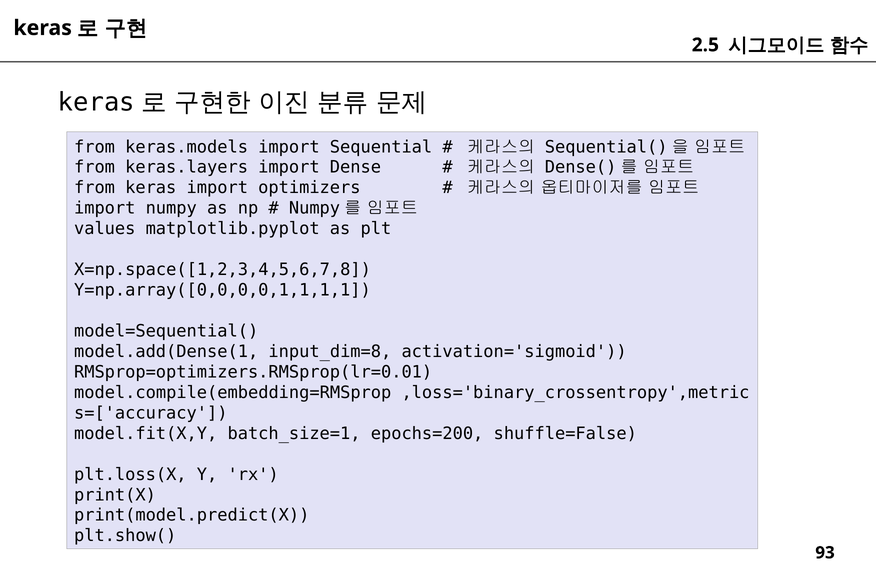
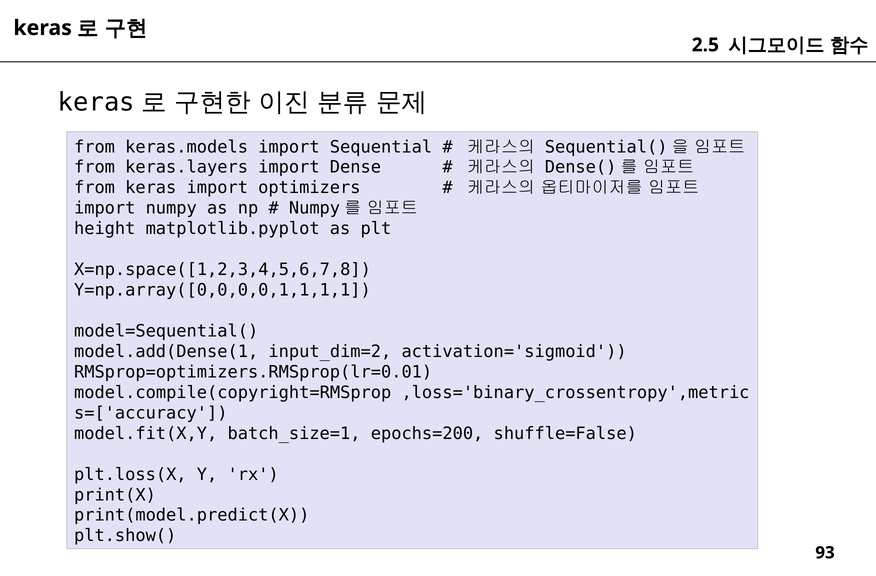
values: values -> height (105, 229)
input_dim=8: input_dim=8 -> input_dim=2 (330, 351)
model.compile(embedding=RMSprop: model.compile(embedding=RMSprop -> model.compile(copyright=RMSprop (233, 392)
